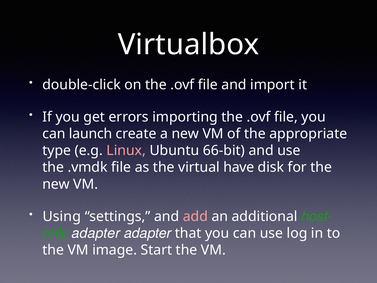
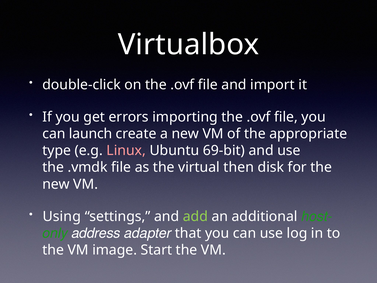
66-bit: 66-bit -> 69-bit (224, 150)
have: have -> then (239, 167)
add colour: pink -> light green (195, 216)
adapter: adapter -> address (96, 233)
